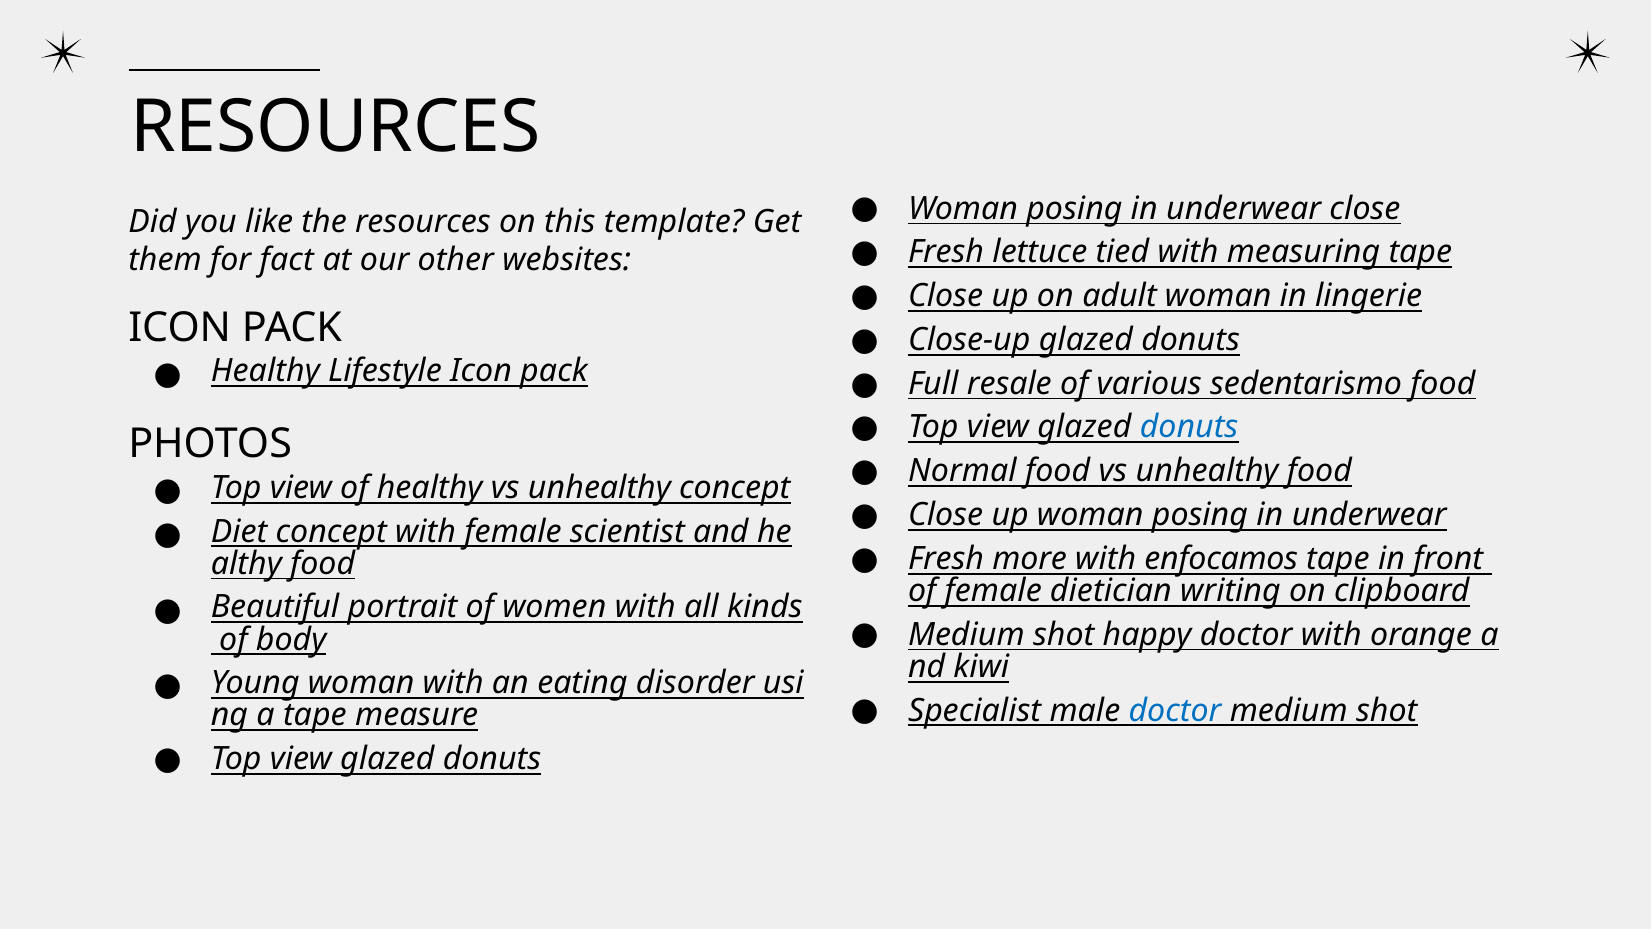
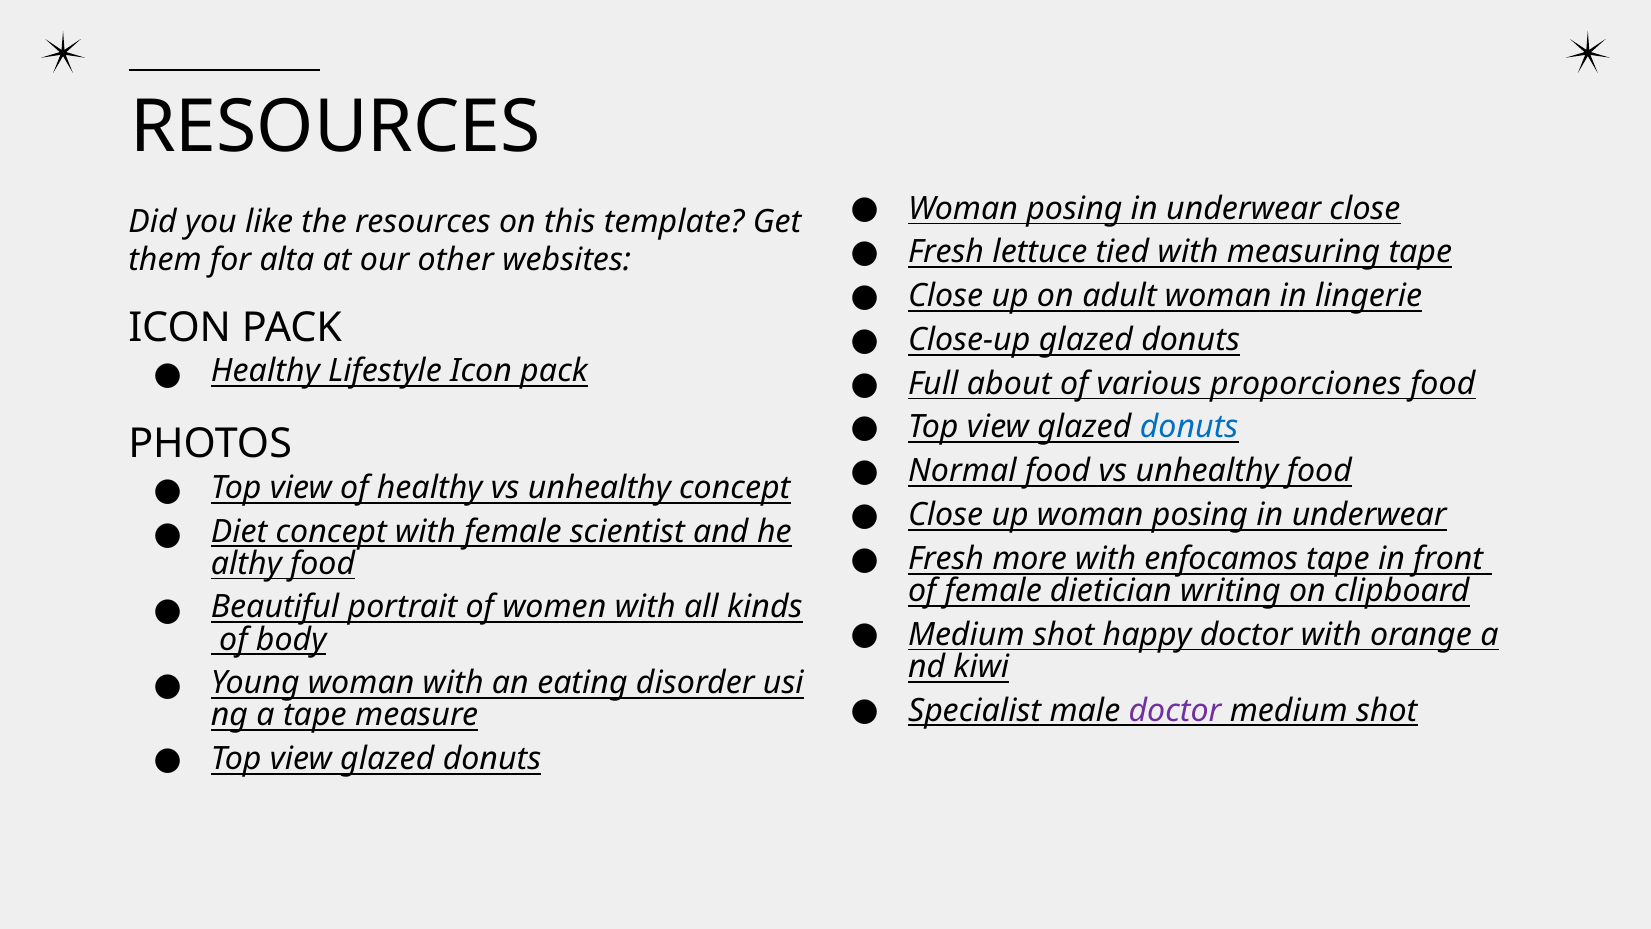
fact: fact -> alta (287, 260)
resale: resale -> about (1009, 384)
sedentarismo: sedentarismo -> proporciones (1306, 384)
doctor colour: blue -> purple (1175, 710)
